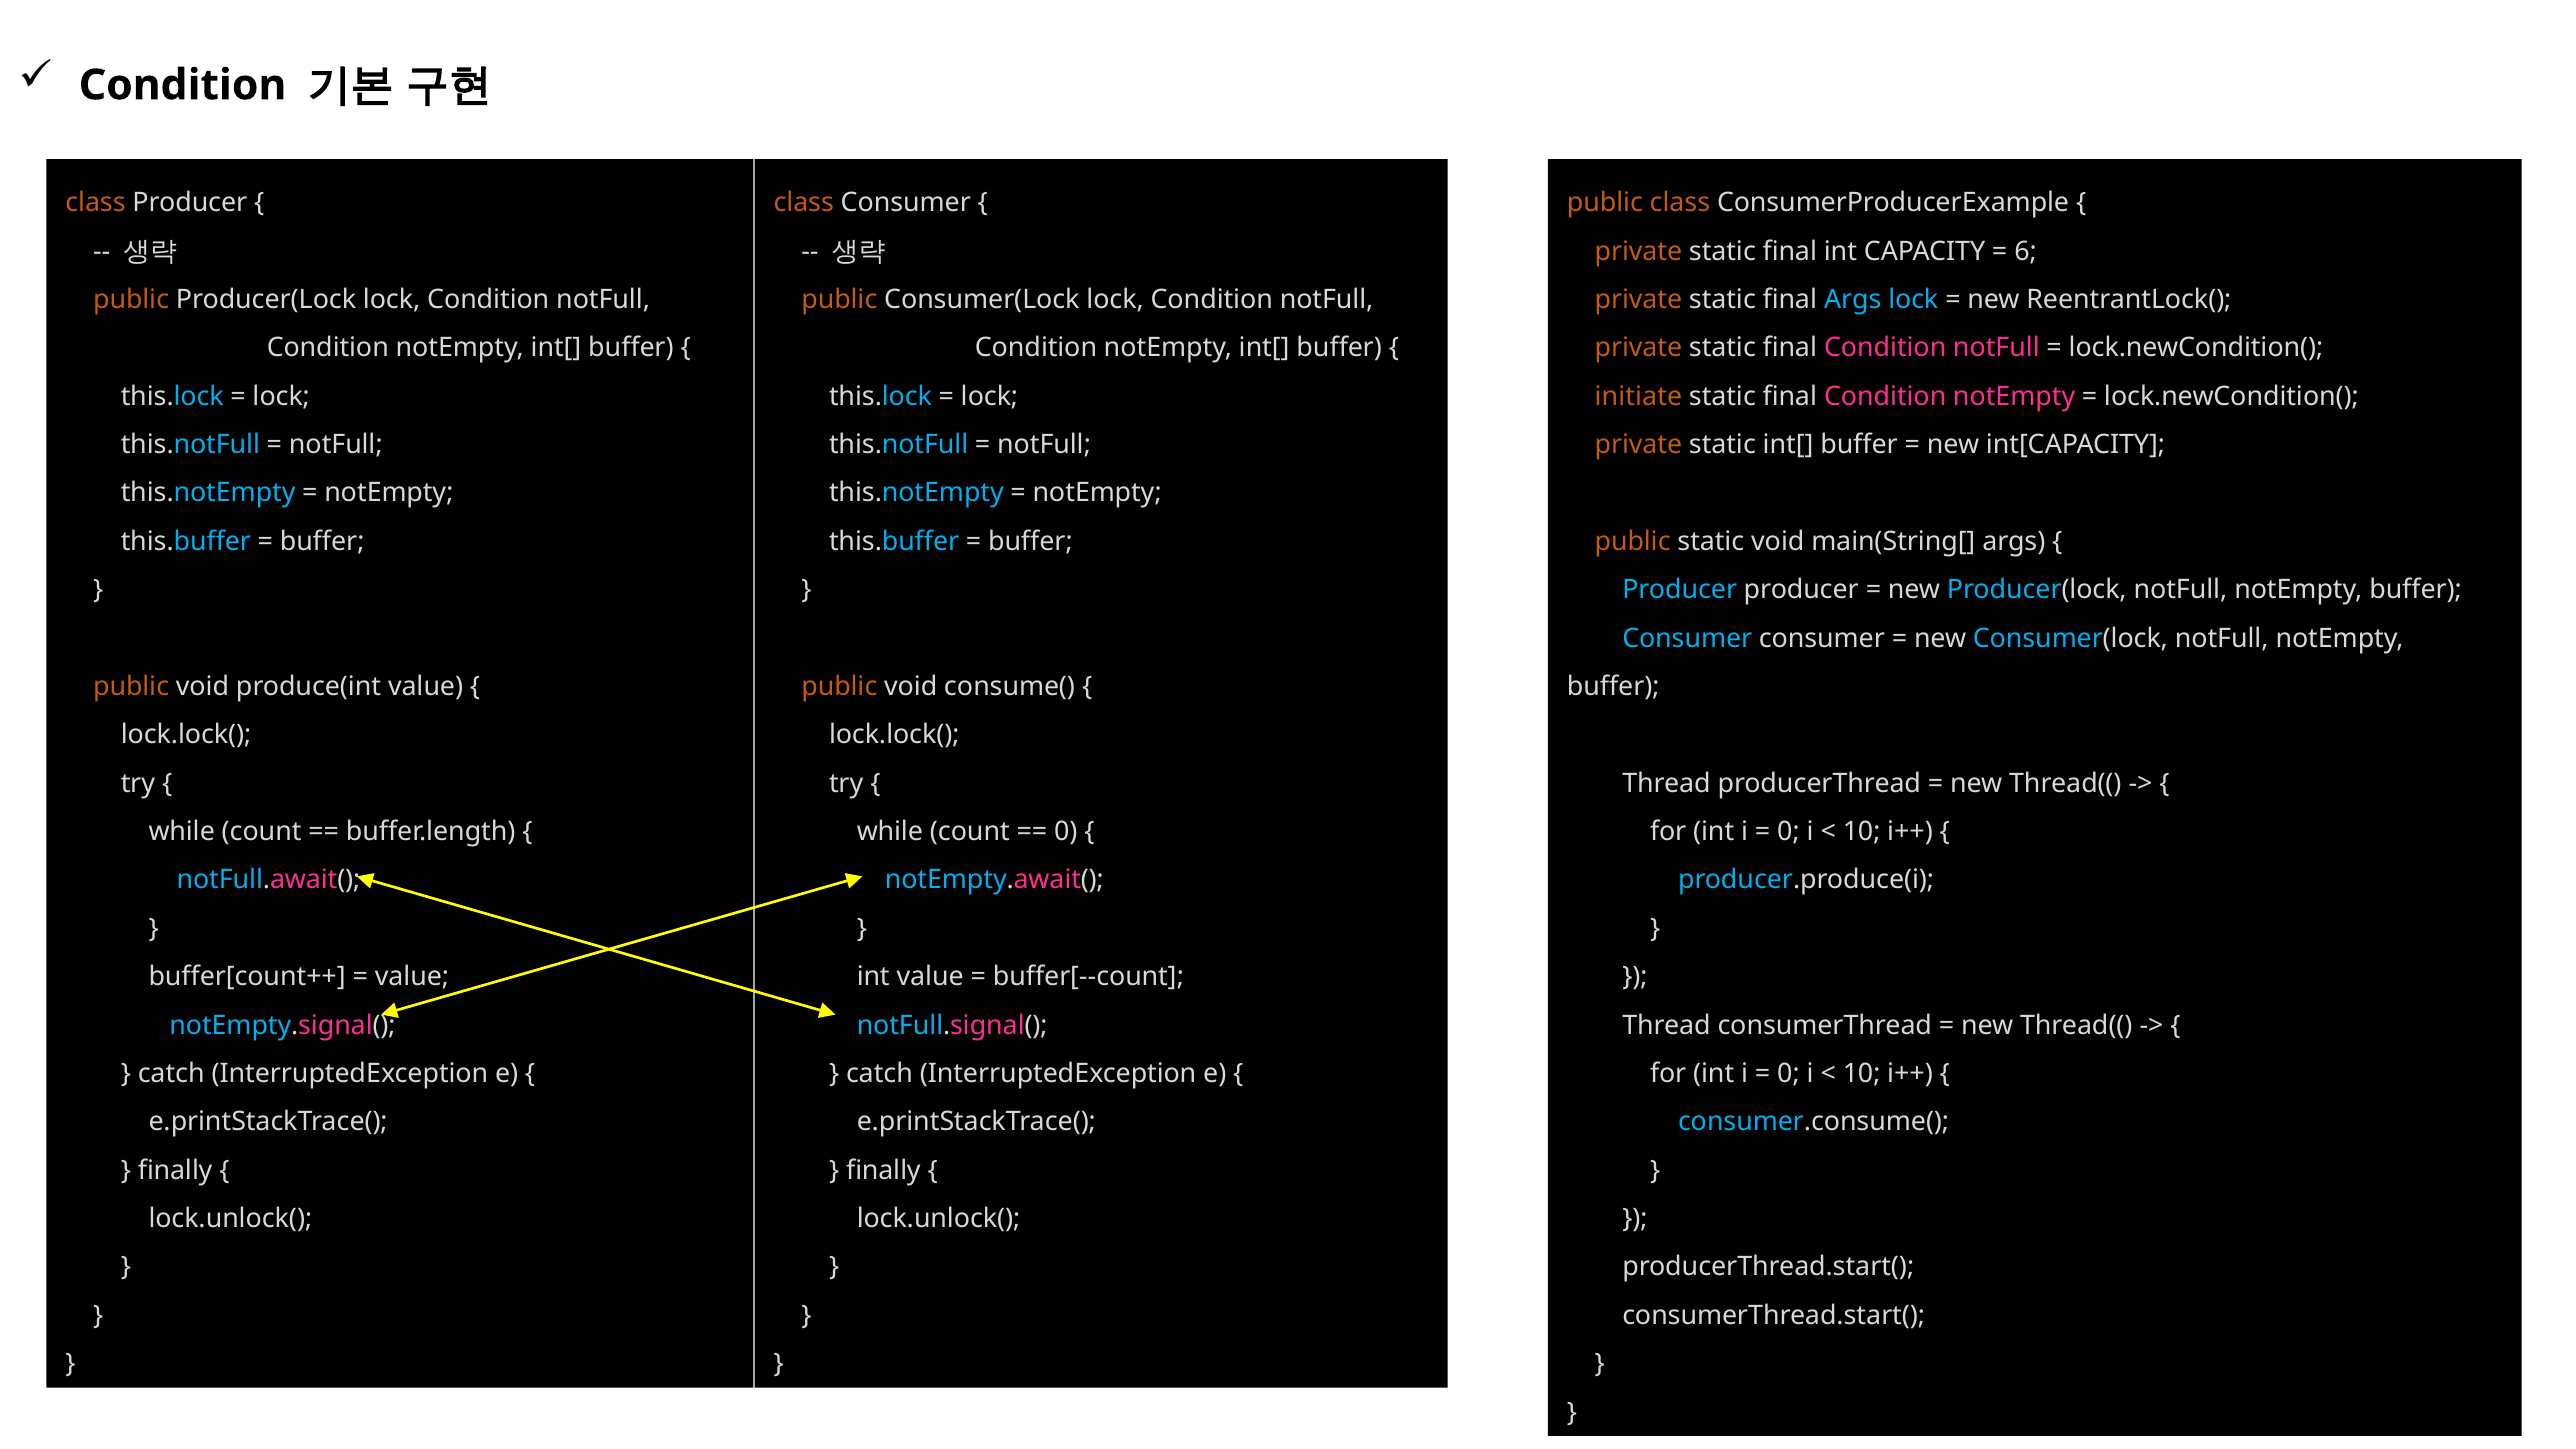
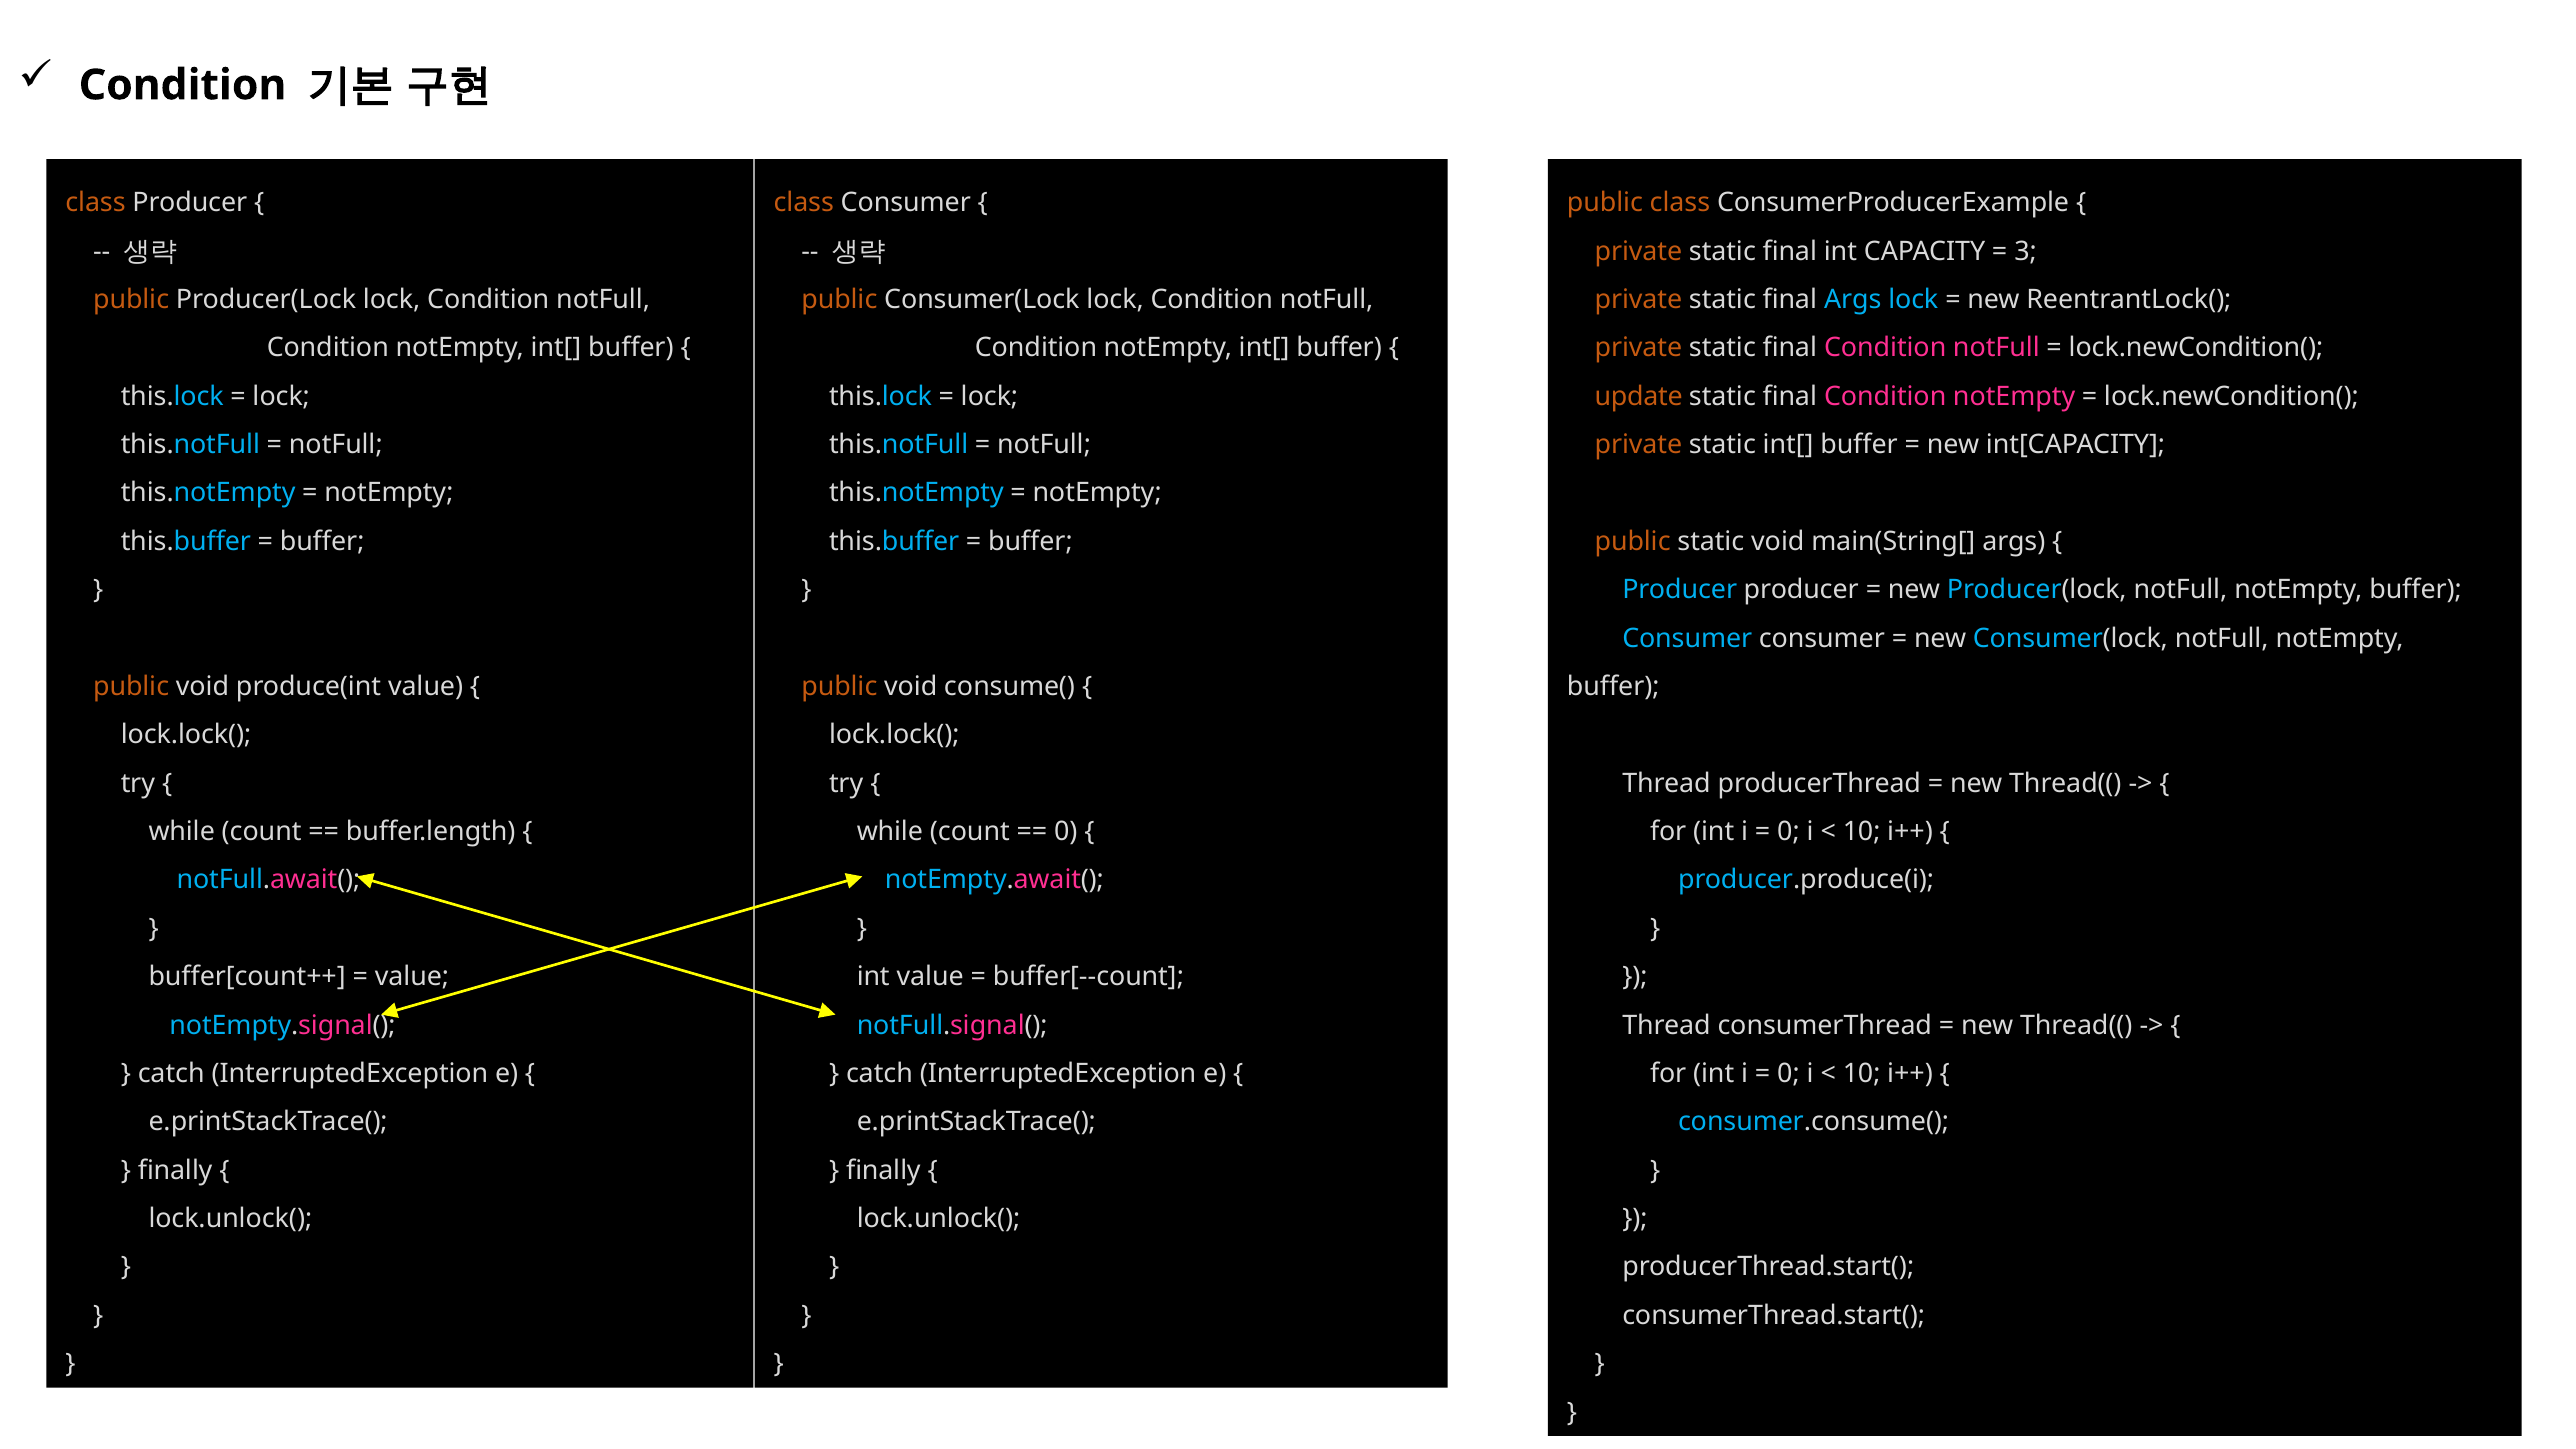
6: 6 -> 3 (2026, 251)
initiate: initiate -> update (1639, 396)
